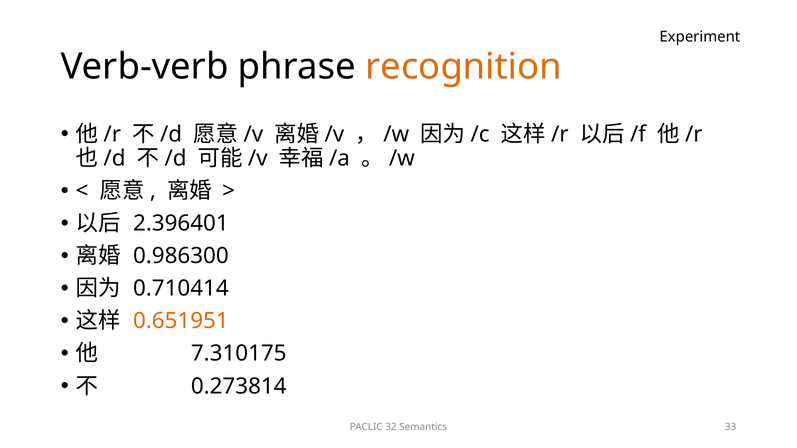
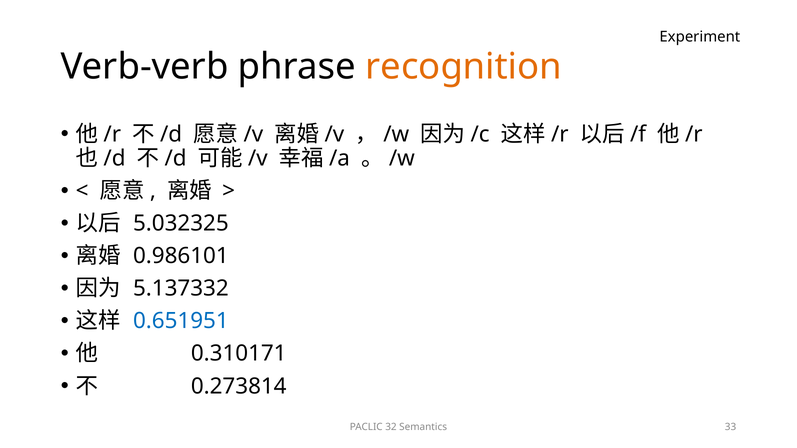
2.396401: 2.396401 -> 5.032325 (181, 224)
0.986300: 0.986300 -> 0.986101 (181, 256)
0.710414: 0.710414 -> 5.137332 (181, 289)
0.651951 colour: orange -> blue (181, 321)
7.310175: 7.310175 -> 0.310171 (239, 354)
